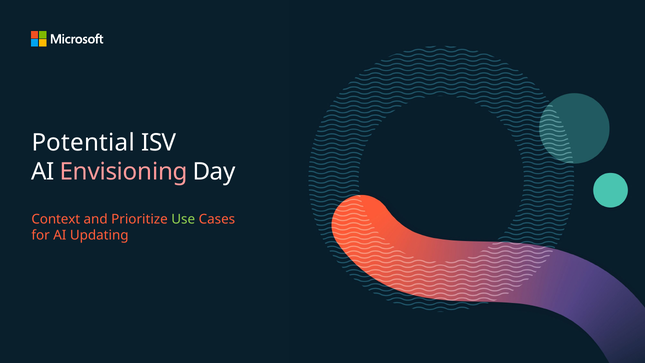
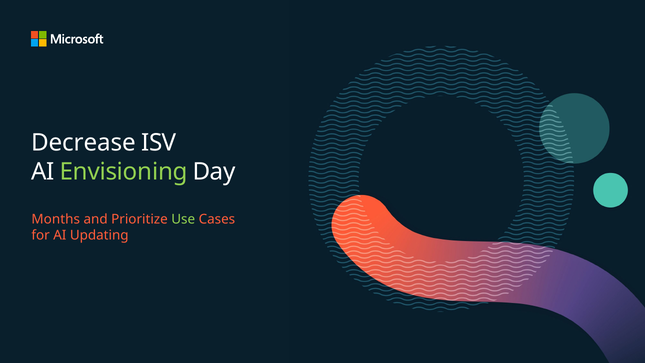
Potential: Potential -> Decrease (83, 143)
Envisioning colour: pink -> light green (124, 172)
Context: Context -> Months (56, 219)
